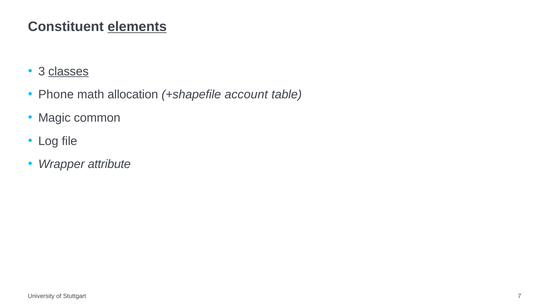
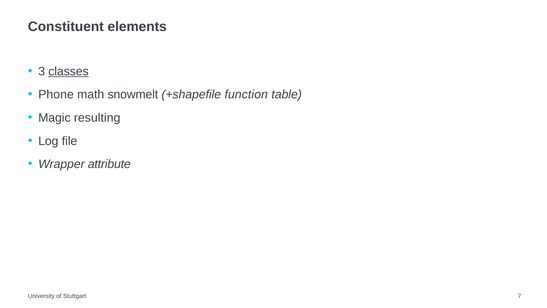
elements underline: present -> none (137, 27)
allocation: allocation -> snowmelt (133, 95)
account: account -> function (246, 95)
common: common -> resulting (97, 118)
